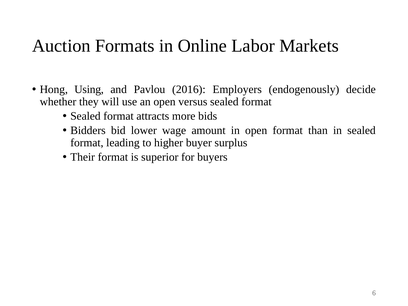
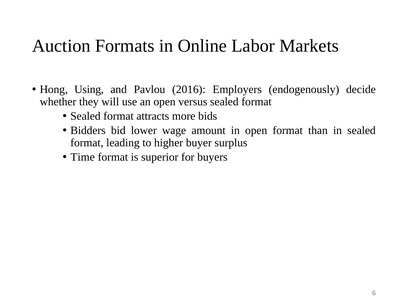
Their: Their -> Time (83, 157)
